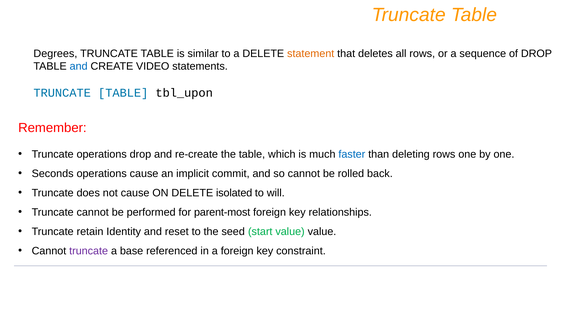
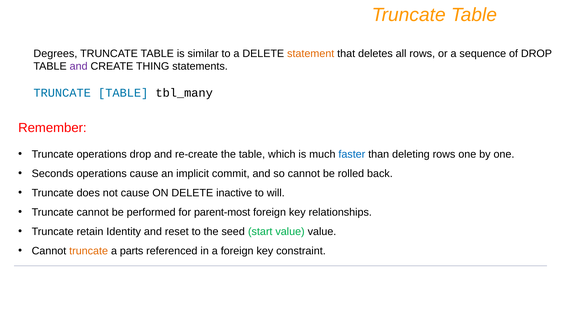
and colour: blue -> purple (79, 66)
VIDEO: VIDEO -> THING (153, 66)
tbl_upon: tbl_upon -> tbl_many (184, 93)
isolated: isolated -> inactive (234, 193)
truncate colour: purple -> orange (89, 251)
base: base -> parts (132, 251)
